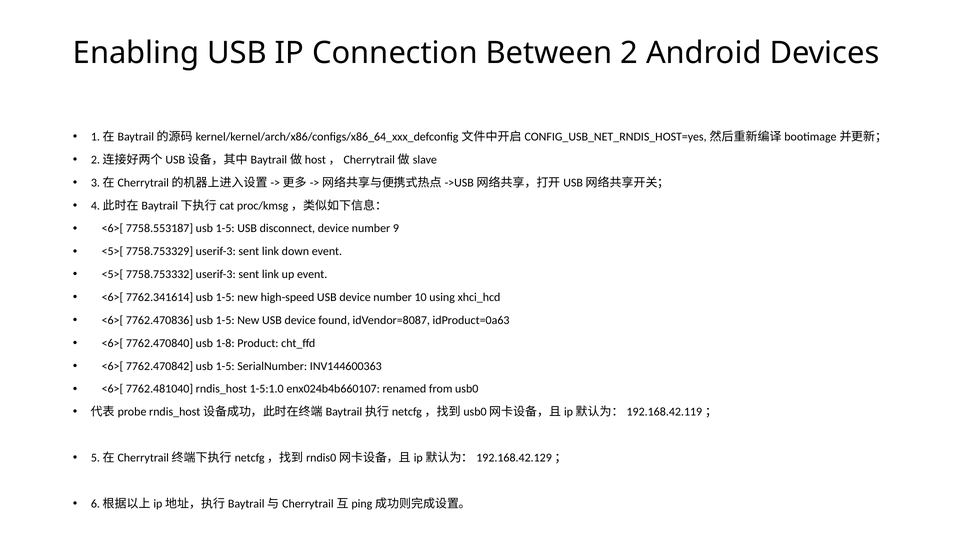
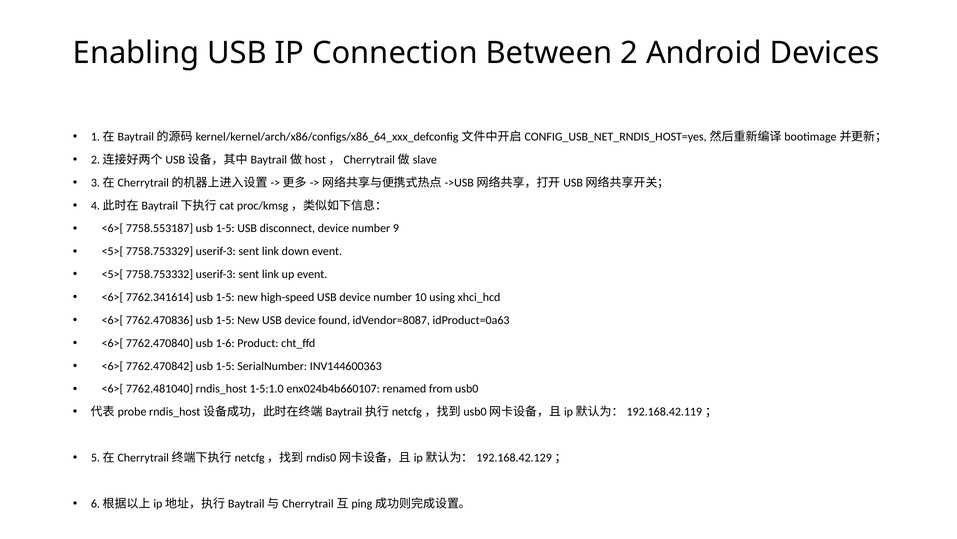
1-8: 1-8 -> 1-6 (225, 343)
